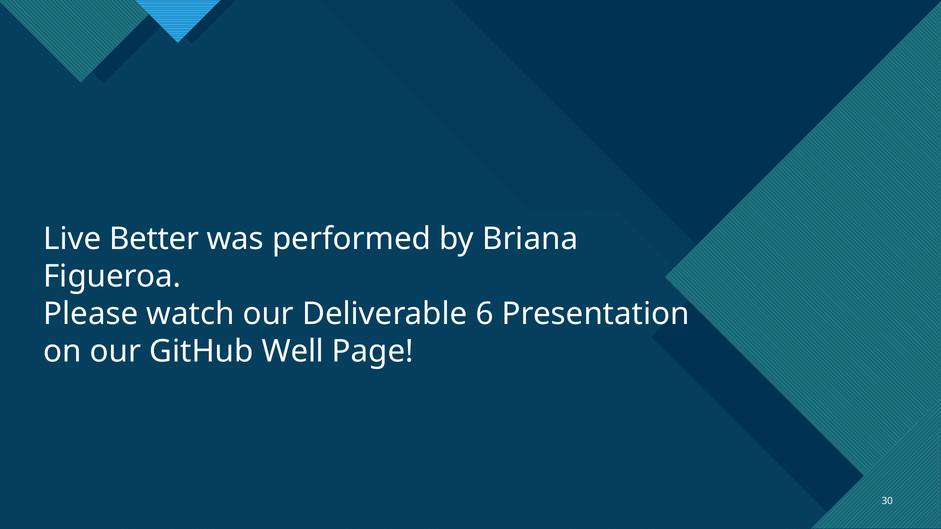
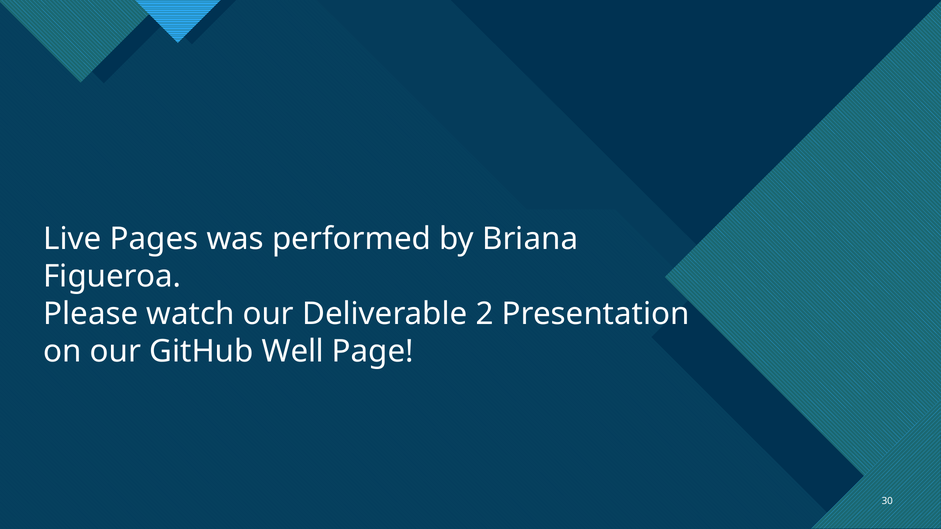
Better: Better -> Pages (154, 239)
6: 6 -> 2 (485, 314)
